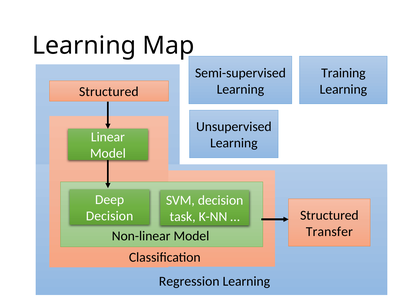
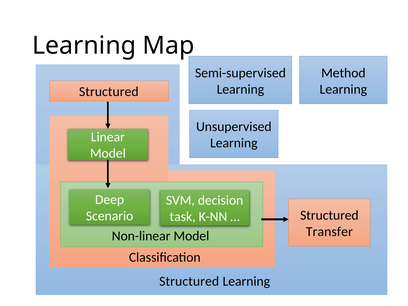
Training: Training -> Method (343, 73)
Decision: Decision -> Scenario (110, 216)
Regression: Regression -> Structured (189, 281)
